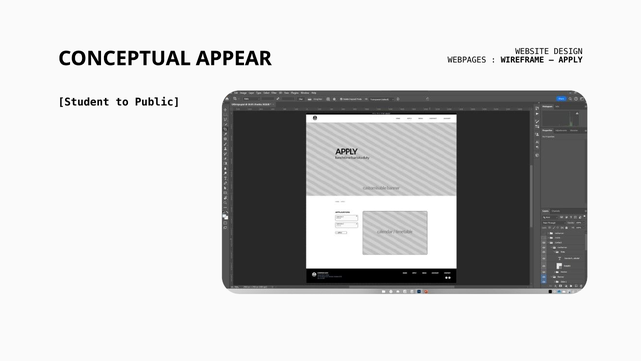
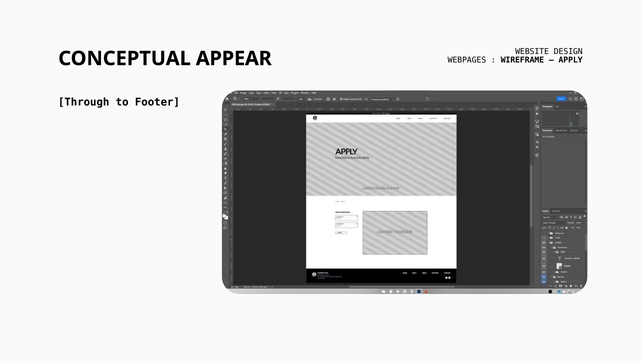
Student: Student -> Through (84, 102)
Public: Public -> Footer (157, 102)
